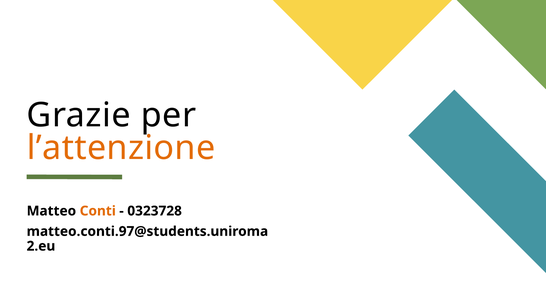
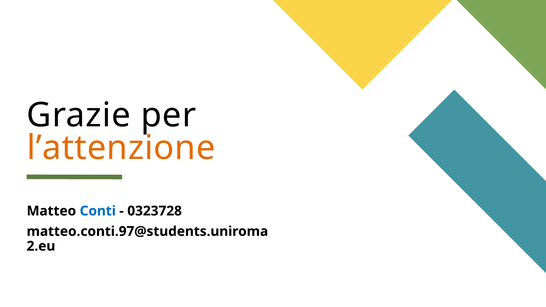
Conti colour: orange -> blue (98, 211)
